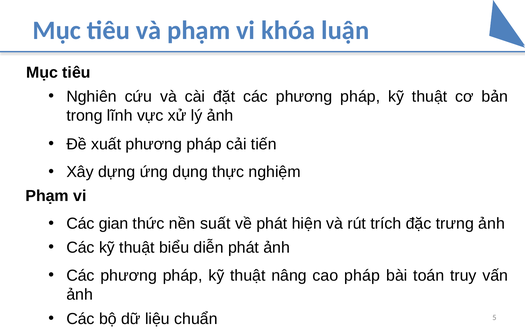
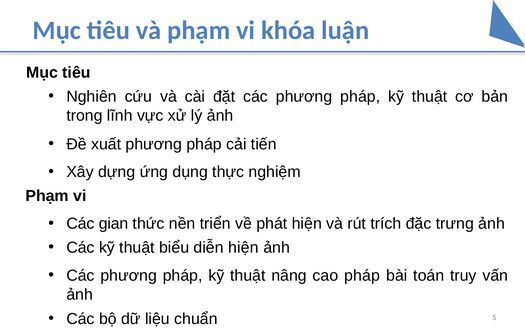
suất: suất -> triển (215, 224)
diễn phát: phát -> hiện (243, 248)
